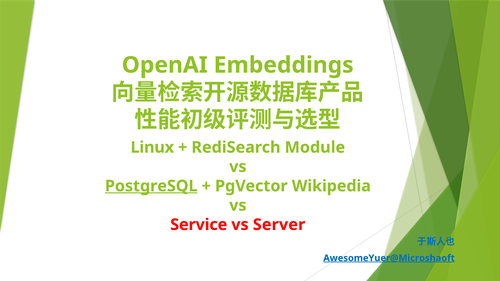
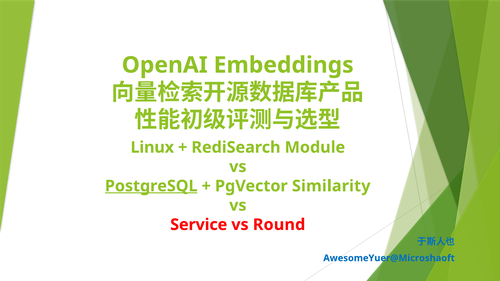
Wikipedia: Wikipedia -> Similarity (331, 186)
Server: Server -> Round (279, 225)
AwesomeYuer@Microshaoft underline: present -> none (389, 258)
